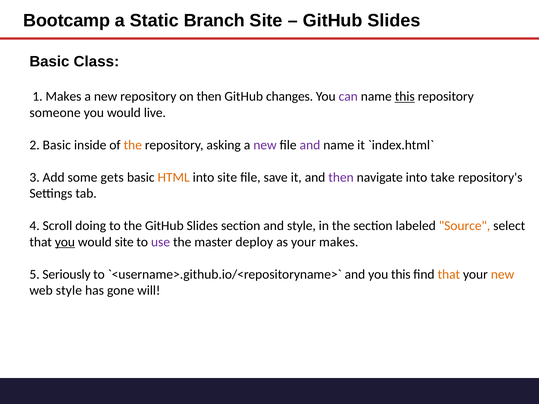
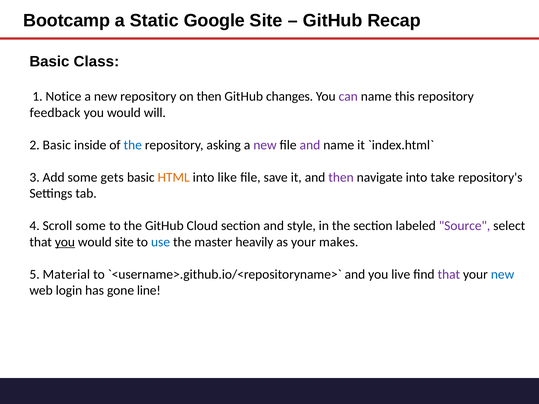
Branch: Branch -> Google (214, 20)
Slides: Slides -> Recap (394, 20)
1 Makes: Makes -> Notice (63, 97)
this underline: present -> none (405, 97)
someone: someone -> feedback (55, 113)
live: live -> will (155, 113)
the colour: orange -> blue (133, 145)
into site: site -> like (227, 177)
Scroll doing: doing -> some (91, 226)
the GitHub Slides: Slides -> Cloud (202, 226)
Source colour: orange -> purple (465, 226)
use colour: purple -> blue (161, 242)
deploy: deploy -> heavily (254, 242)
Seriously: Seriously -> Material (66, 274)
you this: this -> live (401, 274)
that colour: orange -> purple (449, 274)
new colour: orange -> blue (503, 274)
web style: style -> login (69, 291)
will: will -> line (149, 291)
